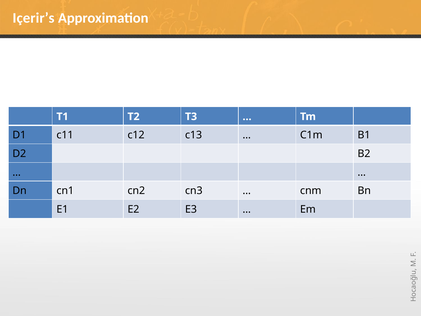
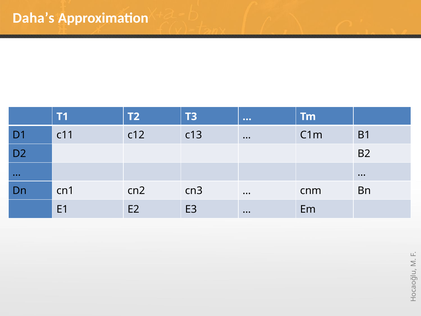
Içerir’s: Içerir’s -> Daha’s (34, 18)
